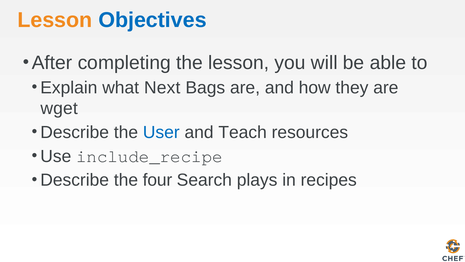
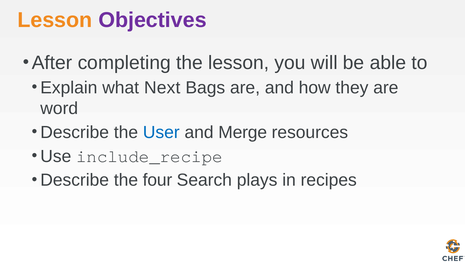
Objectives colour: blue -> purple (153, 20)
wget: wget -> word (59, 108)
Teach: Teach -> Merge (243, 132)
